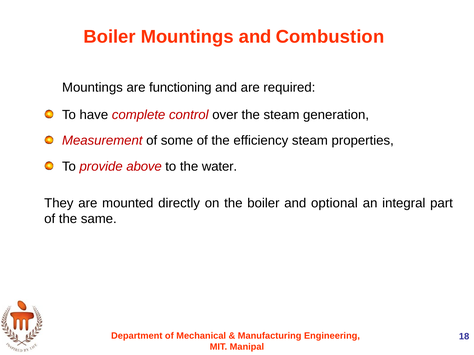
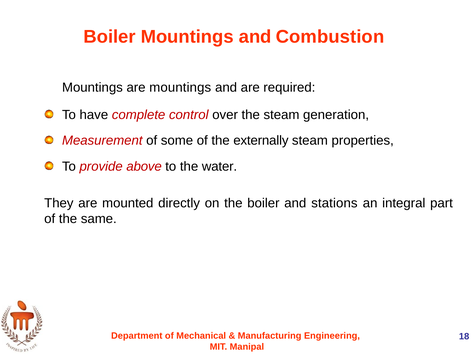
are functioning: functioning -> mountings (180, 88)
efficiency: efficiency -> externally (261, 141)
optional: optional -> stations (334, 203)
